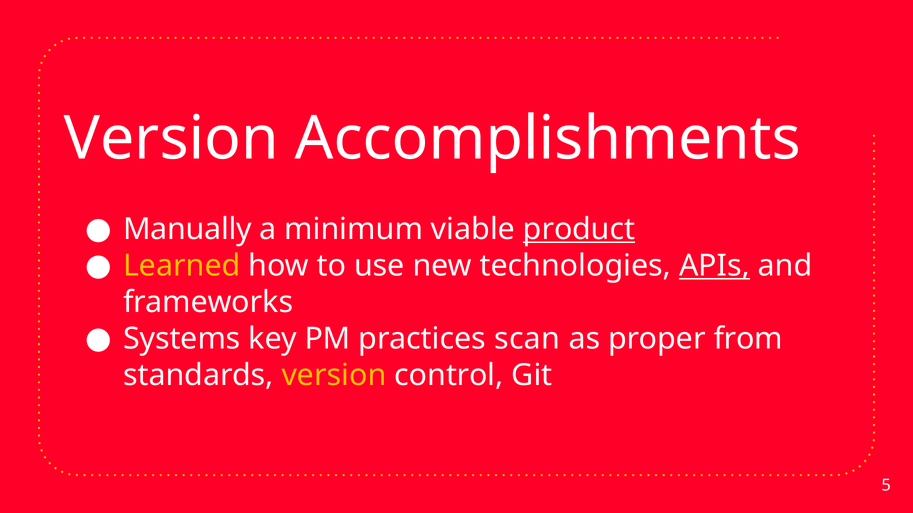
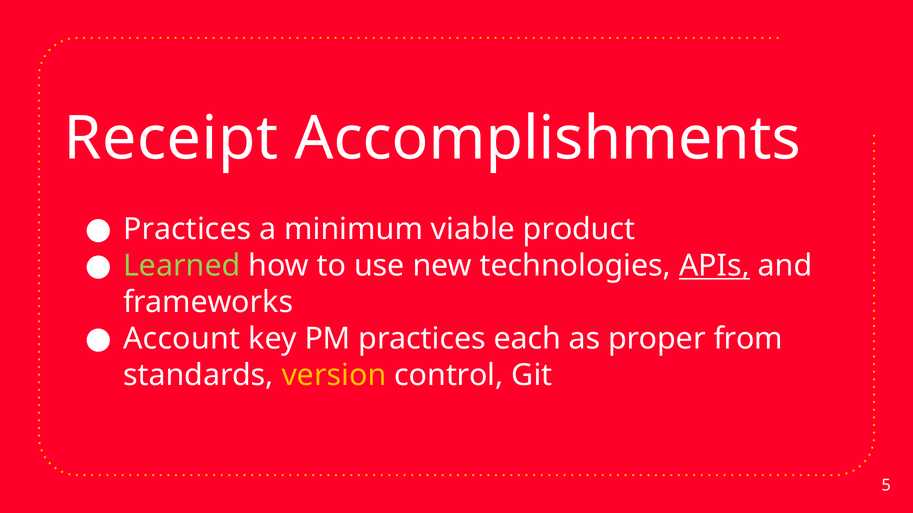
Version: Version -> Receipt (171, 139)
Manually: Manually -> Practices (187, 229)
product underline: present -> none (579, 229)
Learned colour: yellow -> light green (182, 266)
Systems: Systems -> Account (182, 339)
scan: scan -> each (527, 339)
